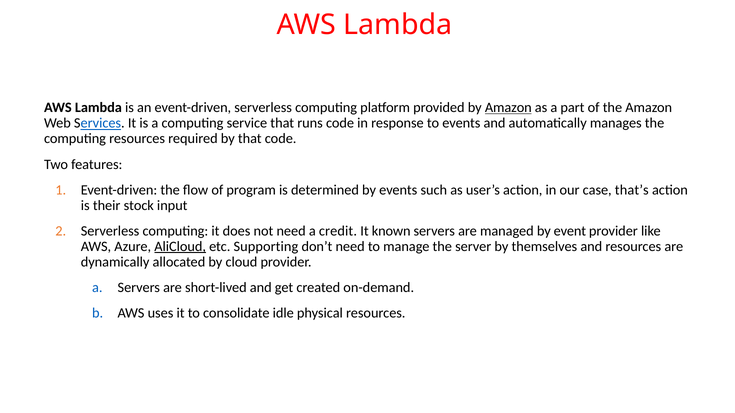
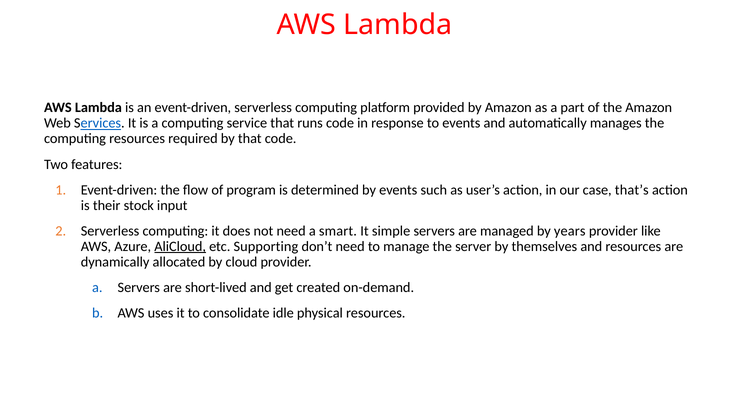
Amazon underline: present -> none (508, 108)
credit: credit -> smart (338, 231)
known: known -> simple (391, 231)
event: event -> years (570, 231)
